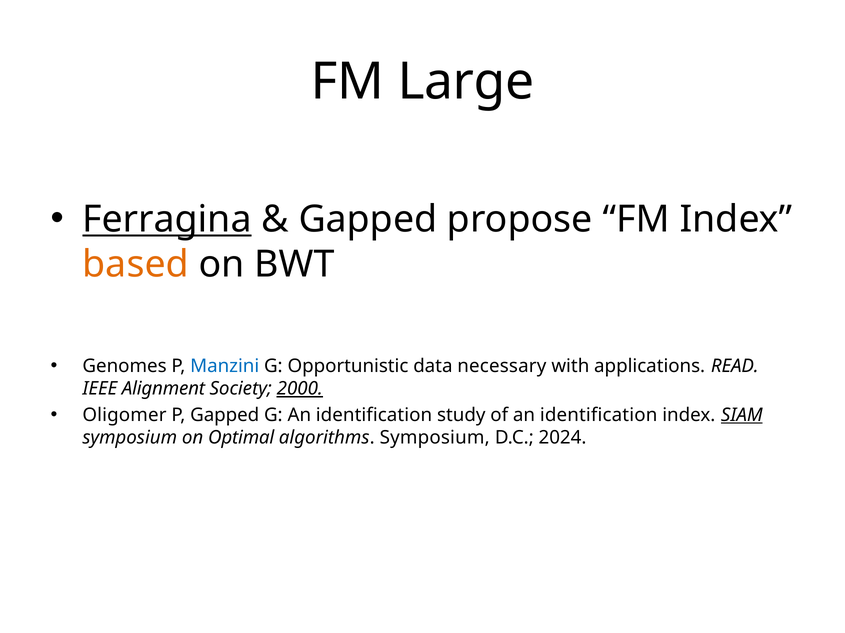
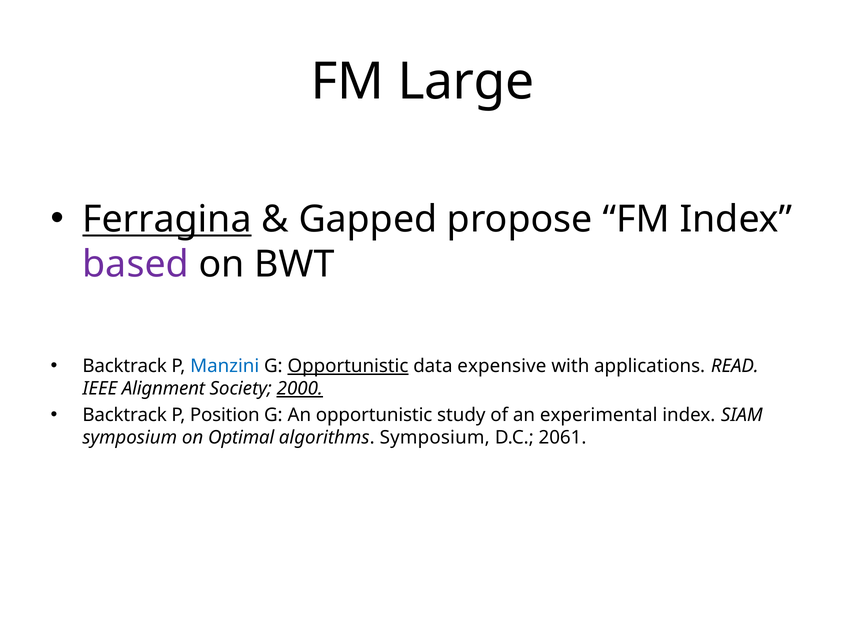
based colour: orange -> purple (136, 265)
Genomes: Genomes -> Backtrack (125, 367)
Opportunistic underline: none -> present (348, 367)
necessary: necessary -> expensive (502, 367)
Oligomer: Oligomer -> Backtrack (125, 415)
P Gapped: Gapped -> Position (225, 415)
G An identification: identification -> opportunistic (374, 415)
of an identification: identification -> experimental (599, 415)
SIAM underline: present -> none (742, 415)
2024: 2024 -> 2061 (562, 438)
